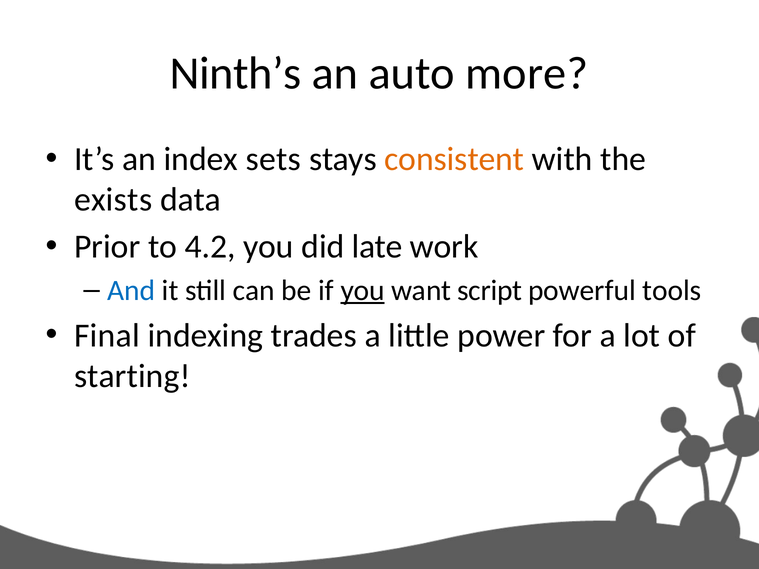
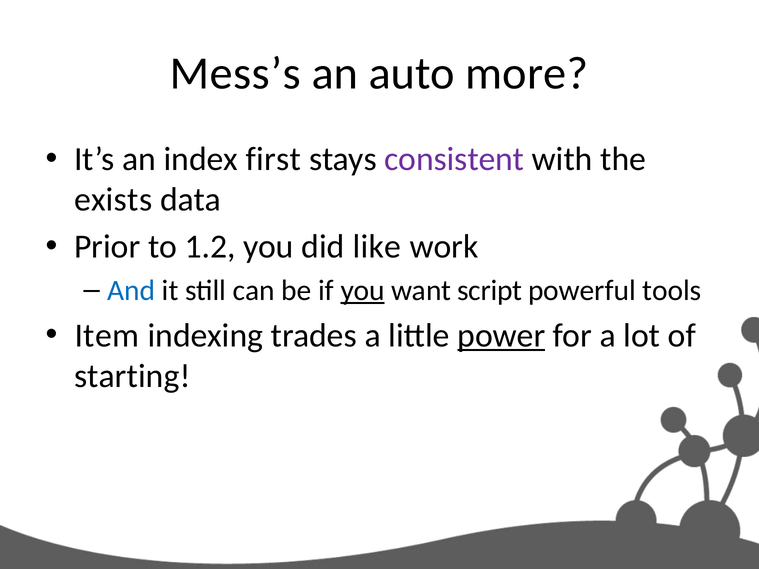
Ninth’s: Ninth’s -> Mess’s (235, 73)
sets: sets -> first (273, 159)
consistent colour: orange -> purple (454, 159)
4.2: 4.2 -> 1.2 (210, 247)
late: late -> like (377, 247)
Final: Final -> Item (107, 336)
power underline: none -> present (501, 336)
